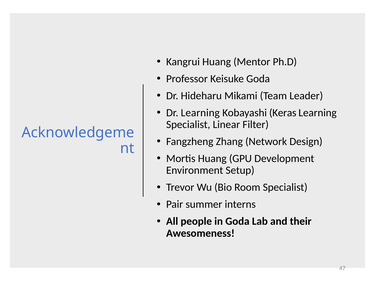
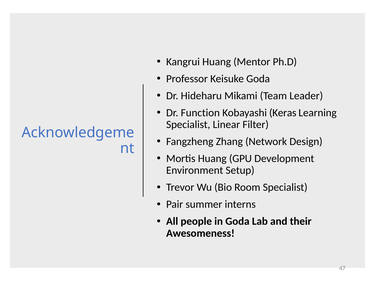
Dr Learning: Learning -> Function (200, 113)
